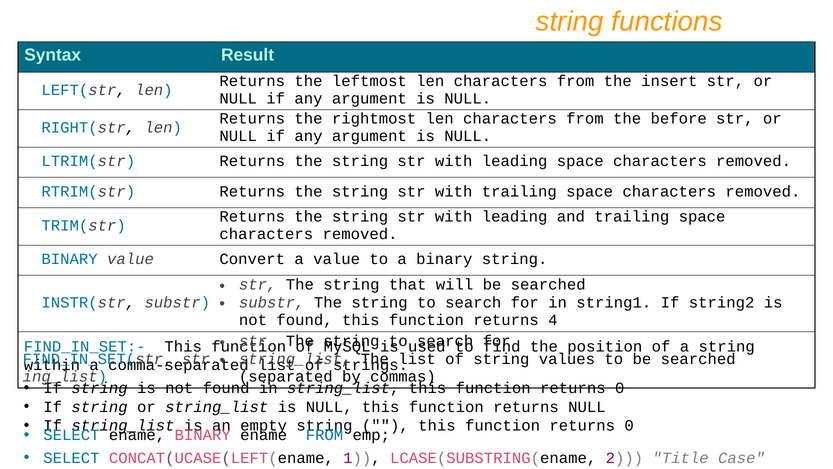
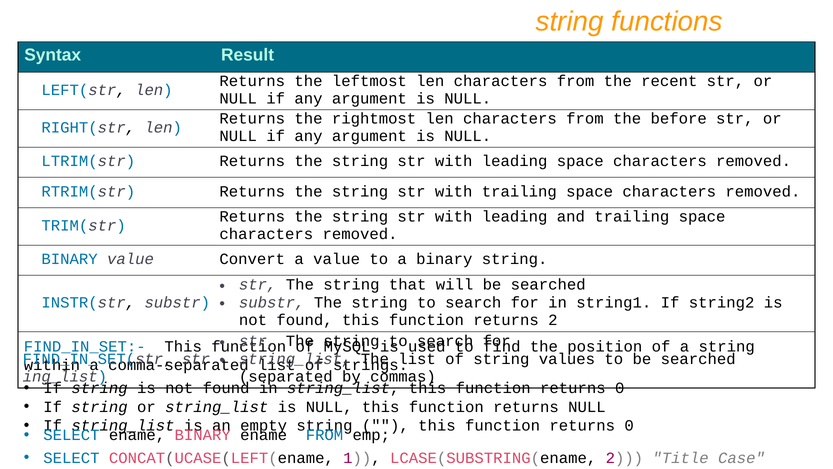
insert: insert -> recent (669, 81)
returns 4: 4 -> 2 (553, 320)
